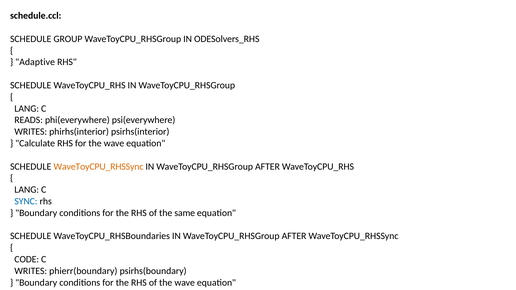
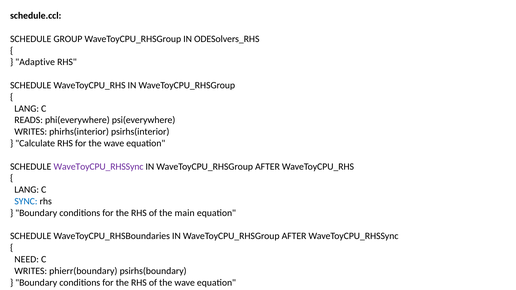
WaveToyCPU_RHSSync colour: orange -> purple (98, 167)
same: same -> main (185, 213)
CODE: CODE -> NEED (27, 260)
